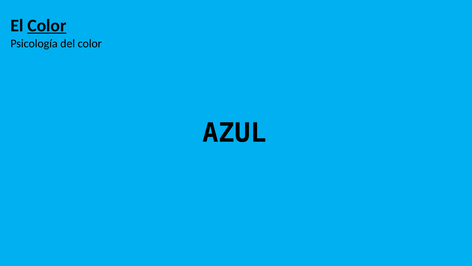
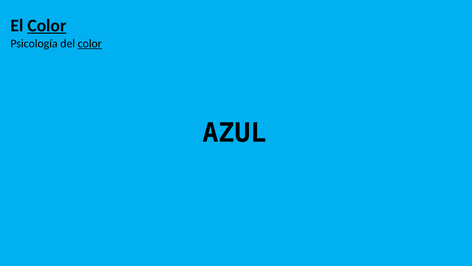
color underline: none -> present (90, 44)
